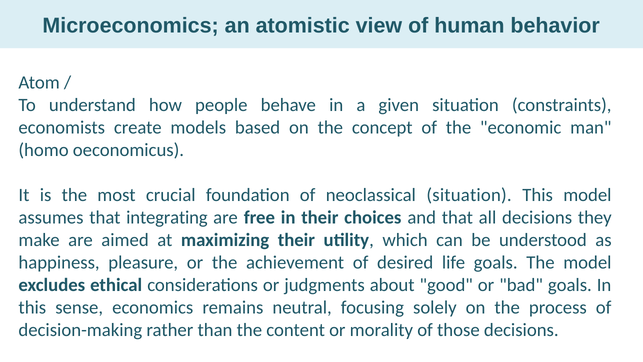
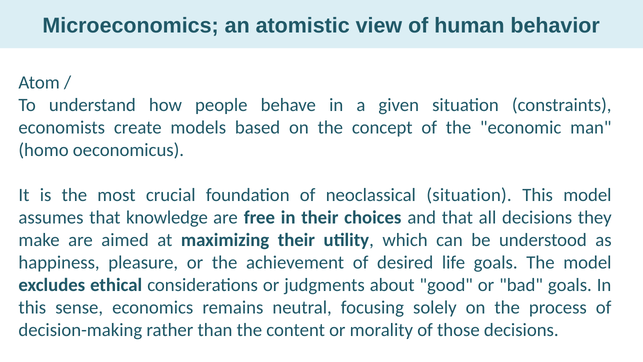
integrating: integrating -> knowledge (167, 217)
